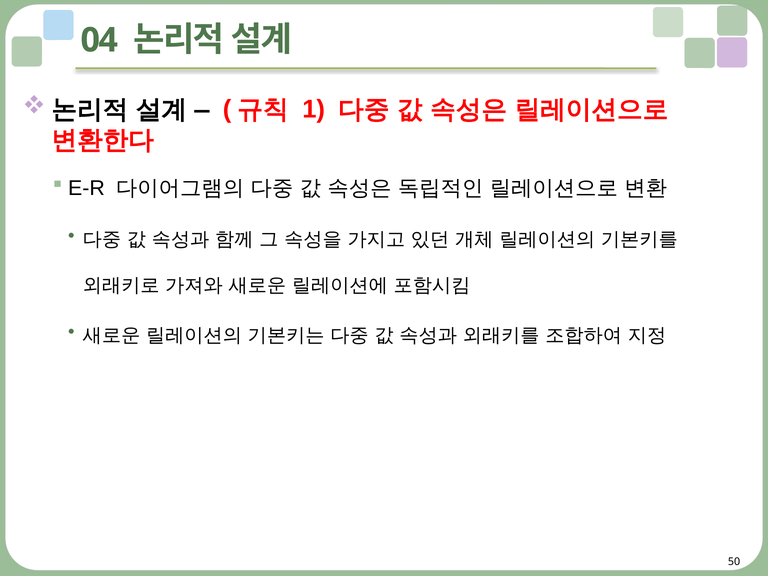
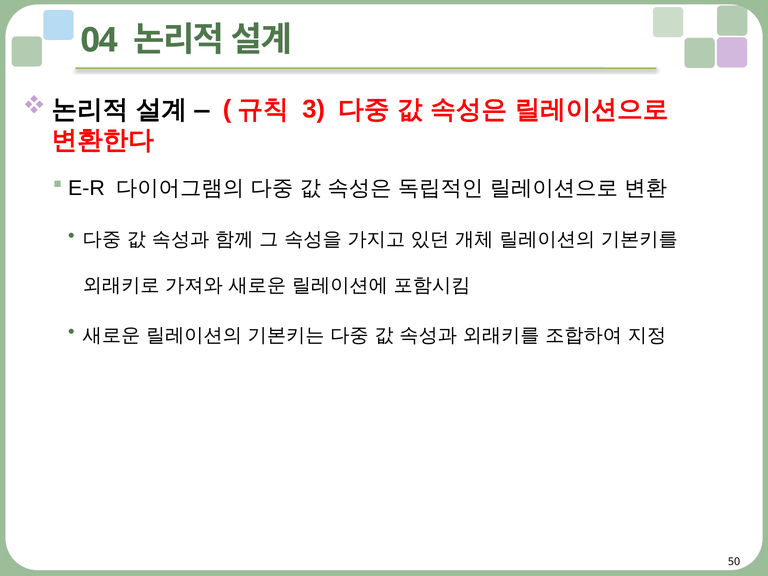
1: 1 -> 3 (314, 109)
